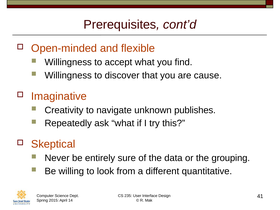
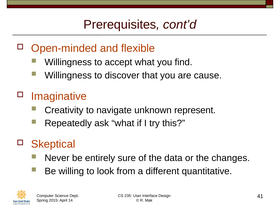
publishes: publishes -> represent (195, 110)
grouping: grouping -> changes (231, 158)
